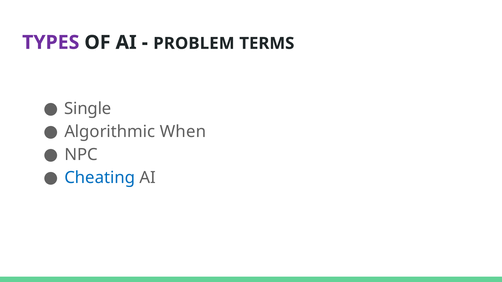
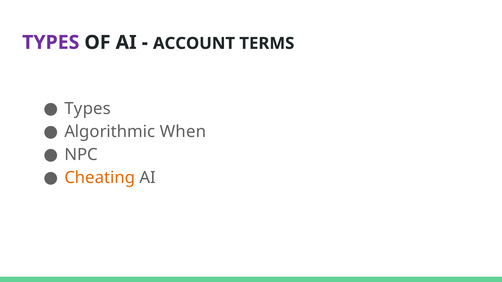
PROBLEM: PROBLEM -> ACCOUNT (194, 43)
Single: Single -> Types (88, 109)
Cheating colour: blue -> orange (100, 178)
